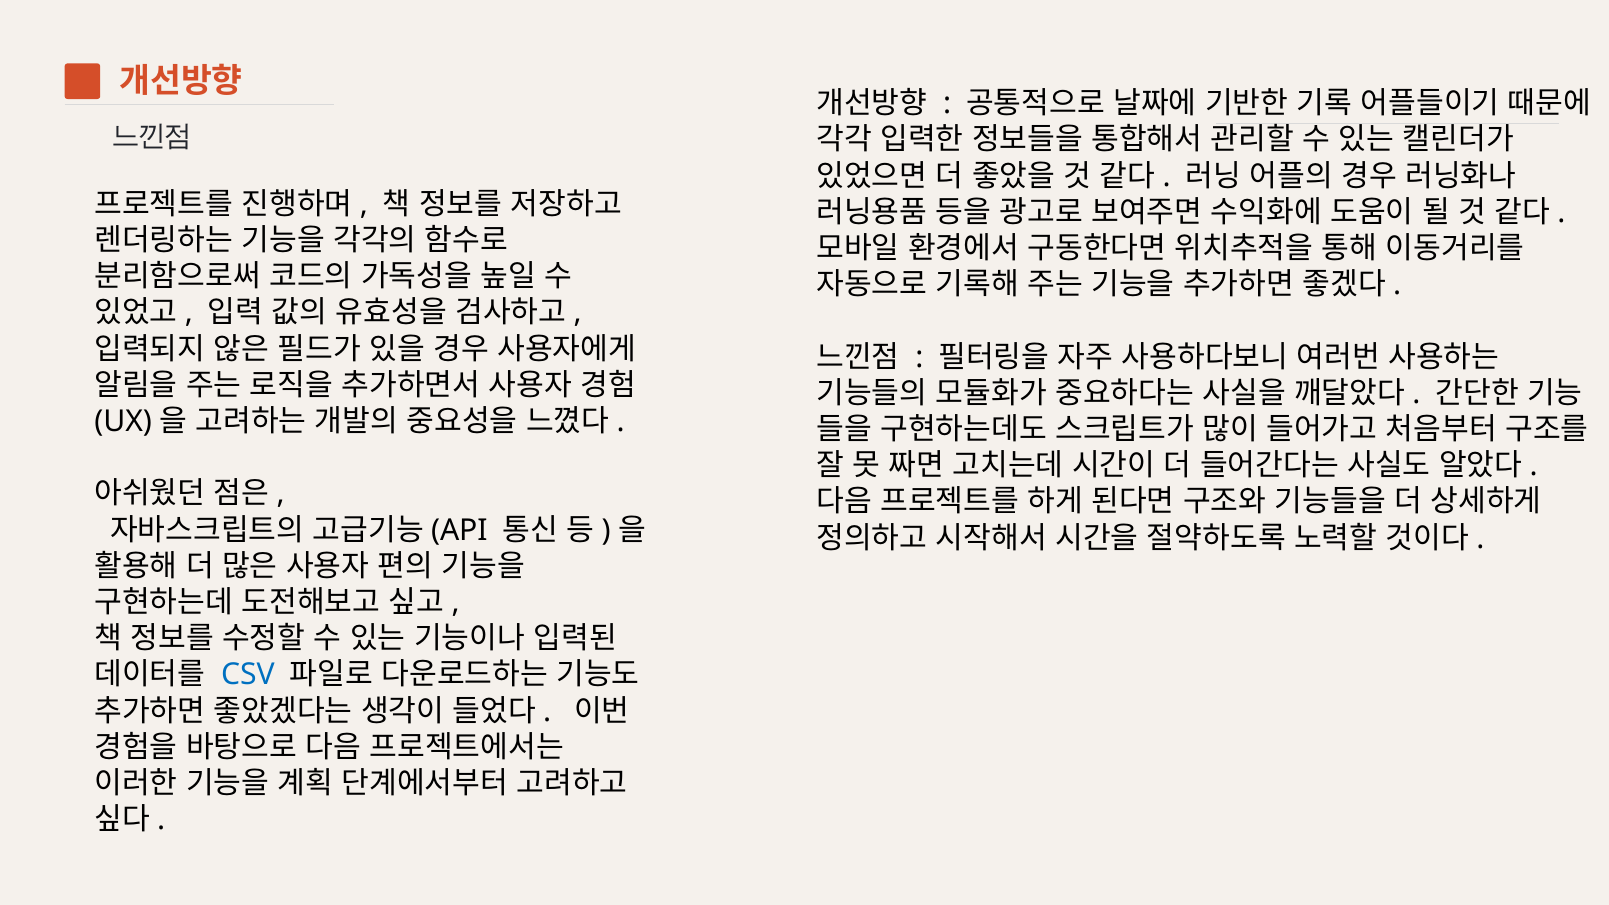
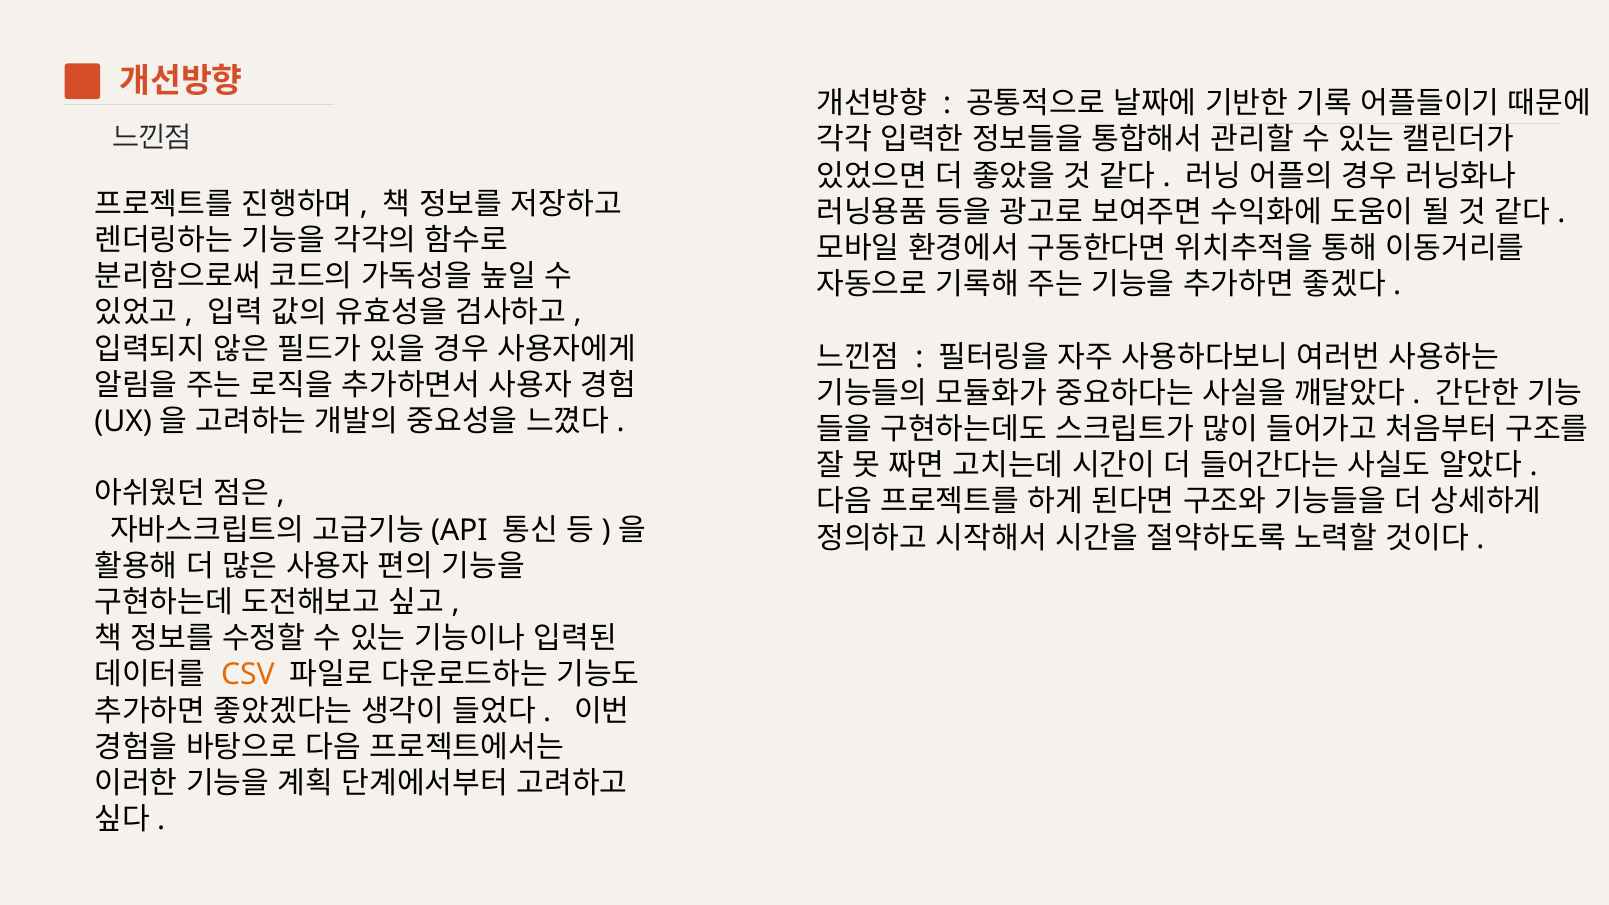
CSV colour: blue -> orange (248, 675)
